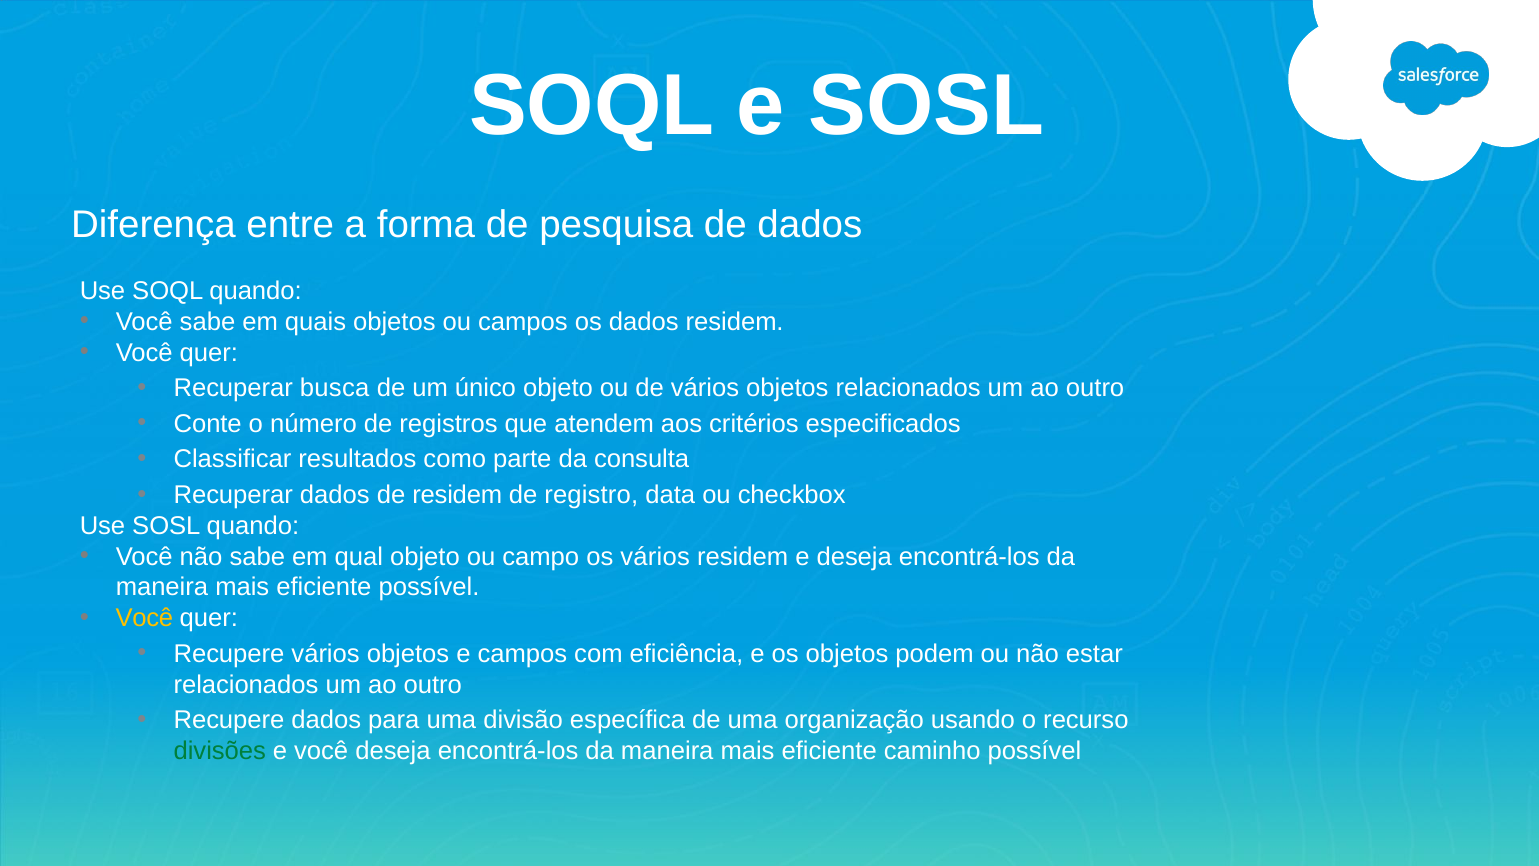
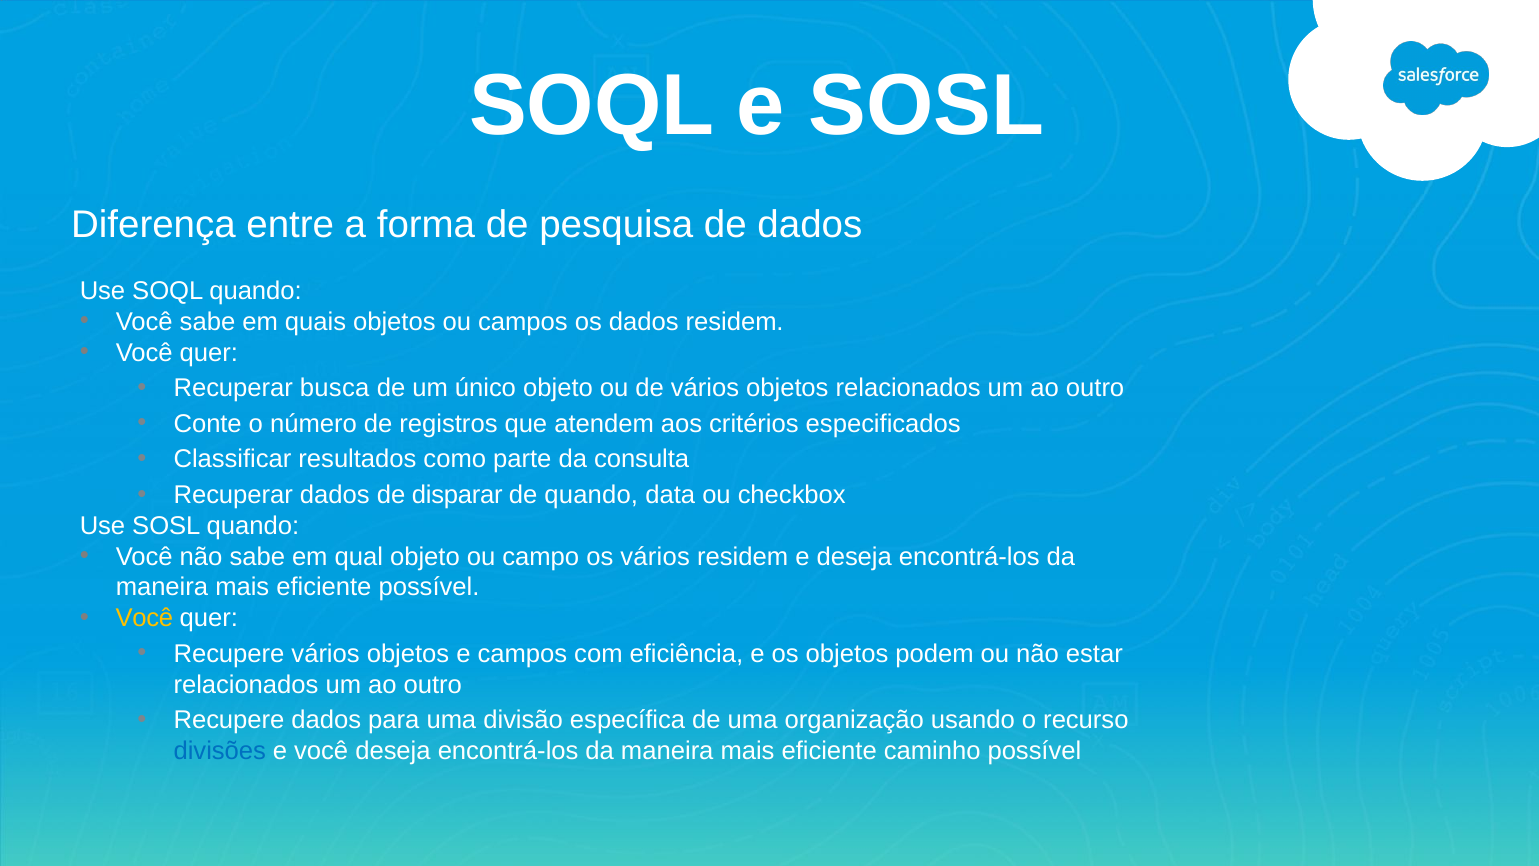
de residem: residem -> disparar (457, 495)
de registro: registro -> quando (591, 495)
divisões colour: green -> blue (220, 751)
